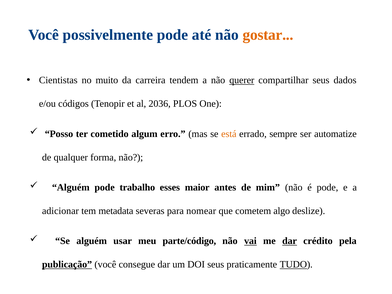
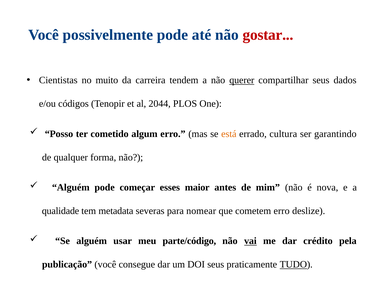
gostar colour: orange -> red (268, 35)
2036: 2036 -> 2044 (160, 104)
sempre: sempre -> cultura (283, 134)
automatize: automatize -> garantindo (335, 134)
trabalho: trabalho -> começar (137, 187)
é pode: pode -> nova (327, 187)
adicionar: adicionar -> qualidade (61, 211)
cometem algo: algo -> erro (282, 211)
dar underline: present -> none (290, 241)
publicação underline: present -> none (67, 264)
